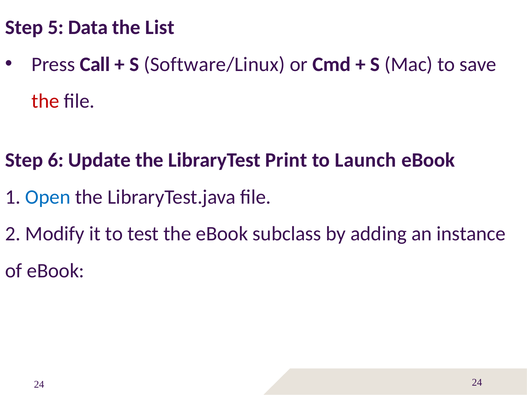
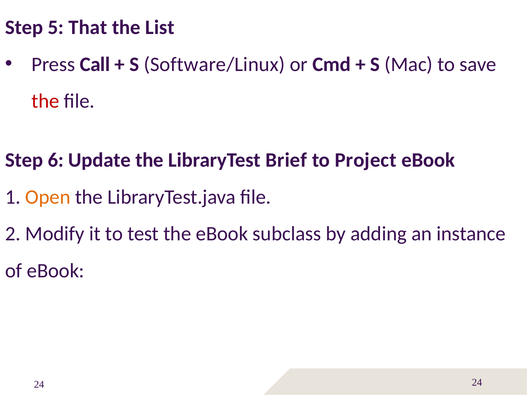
Data: Data -> That (88, 27)
Print: Print -> Brief (286, 160)
Launch: Launch -> Project (366, 160)
Open colour: blue -> orange (48, 197)
